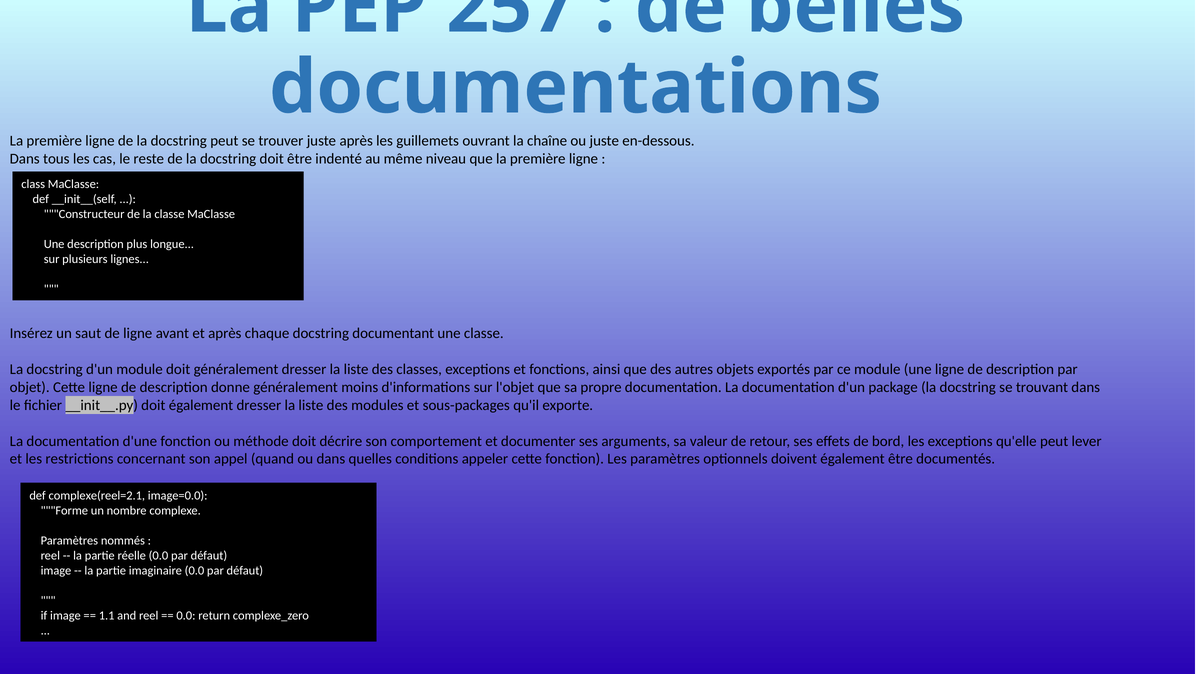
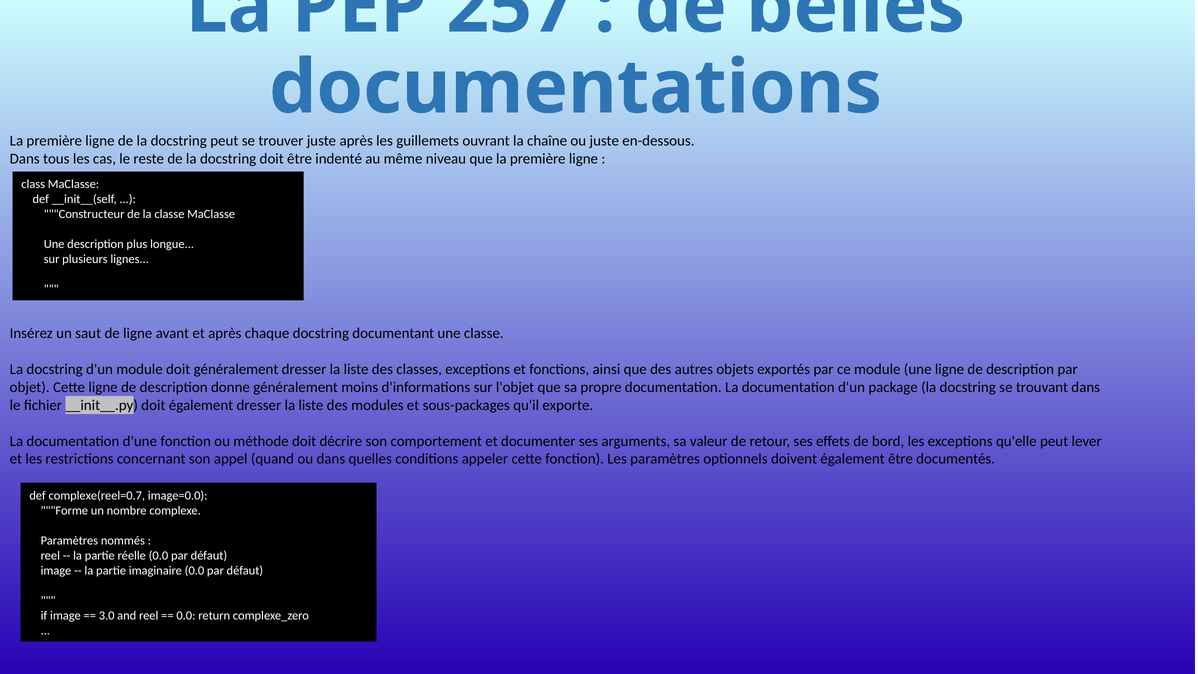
complexe(reel=2.1: complexe(reel=2.1 -> complexe(reel=0.7 (97, 495)
1.1: 1.1 -> 3.0 (107, 615)
